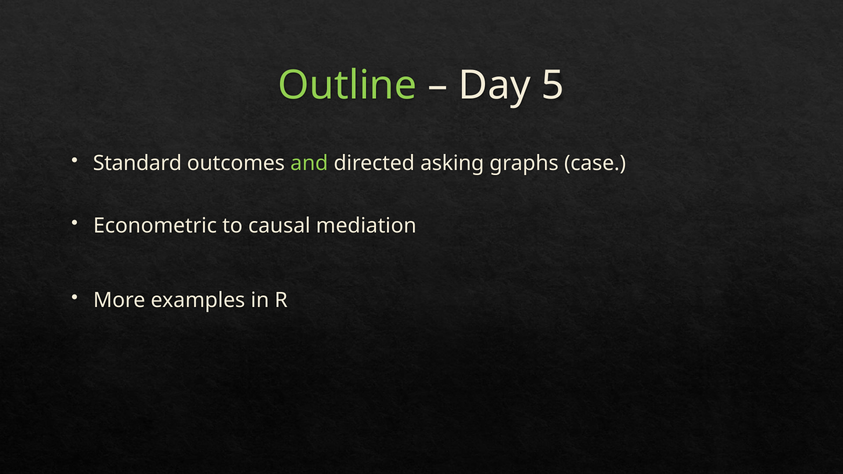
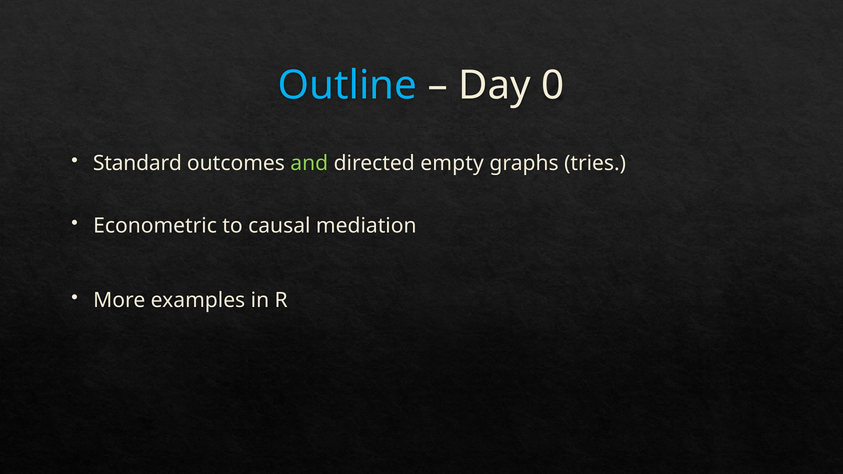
Outline colour: light green -> light blue (347, 85)
5: 5 -> 0 (553, 85)
asking: asking -> empty (452, 163)
case: case -> tries (595, 163)
